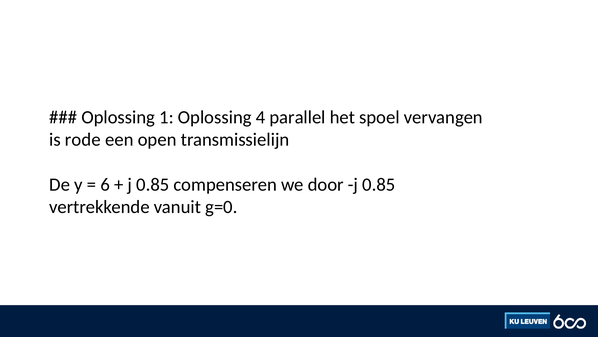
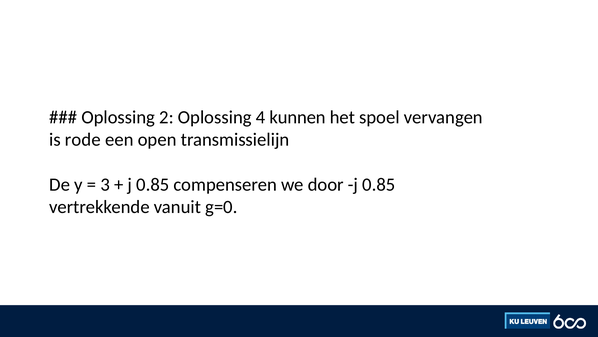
1: 1 -> 2 (166, 117)
parallel: parallel -> kunnen (298, 117)
6: 6 -> 3 (105, 184)
